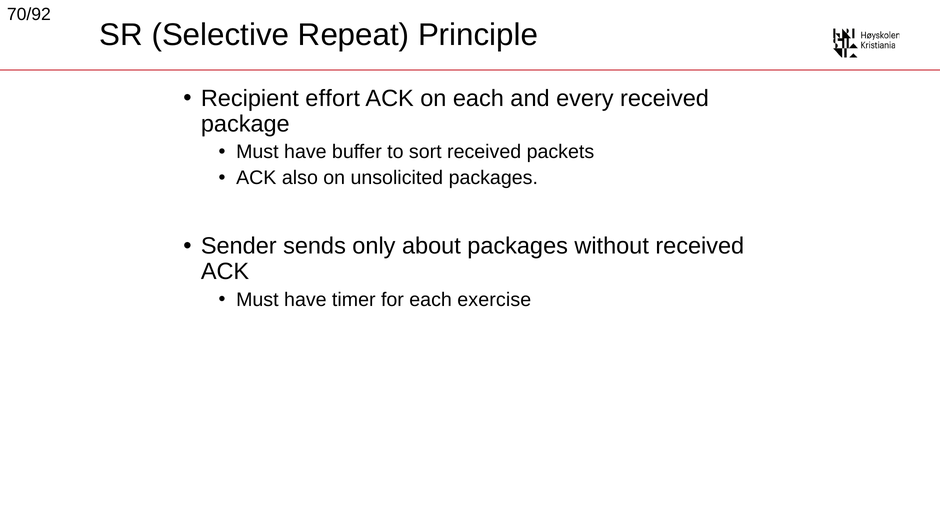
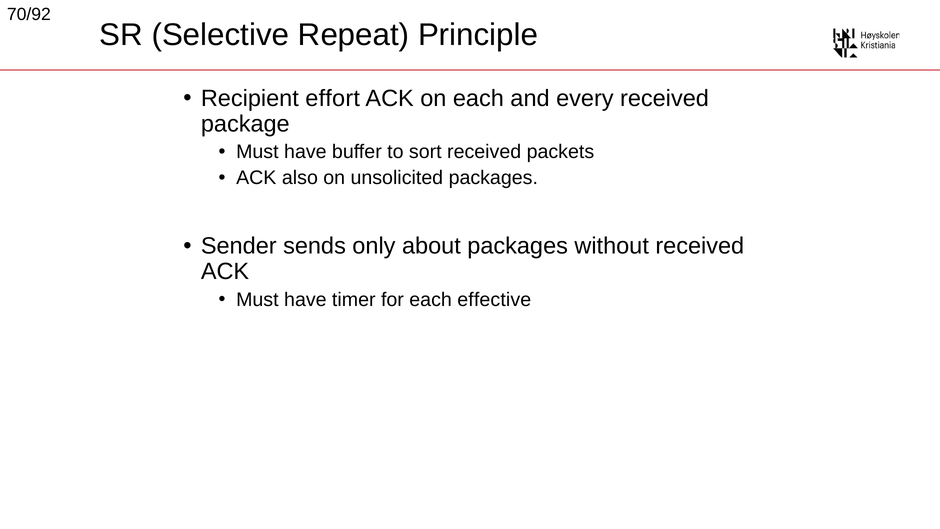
exercise: exercise -> effective (494, 300)
